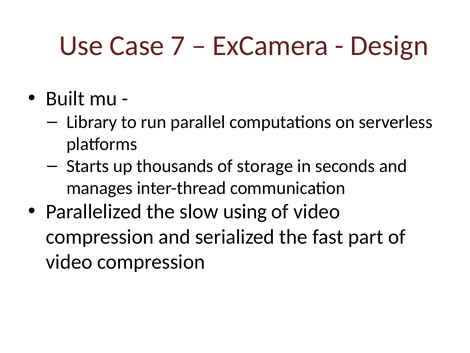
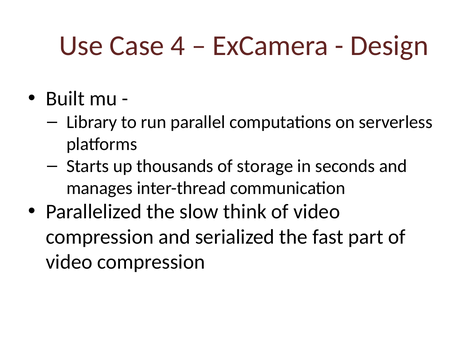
7: 7 -> 4 (178, 45)
using: using -> think (245, 211)
